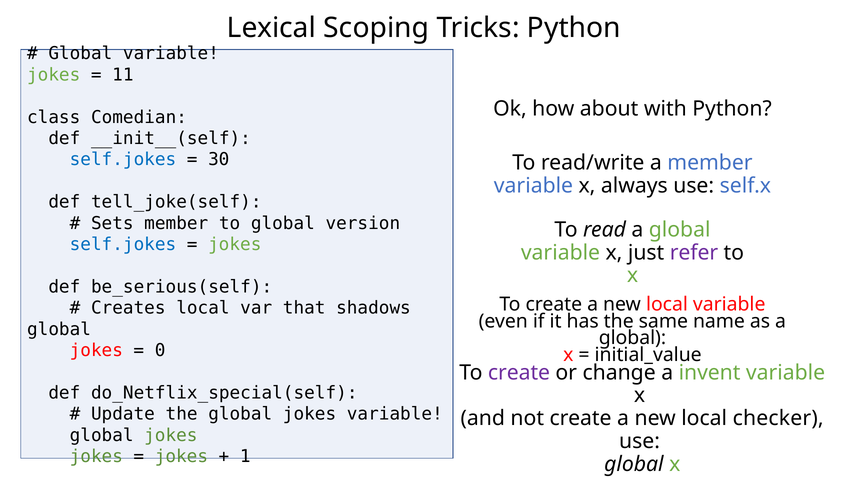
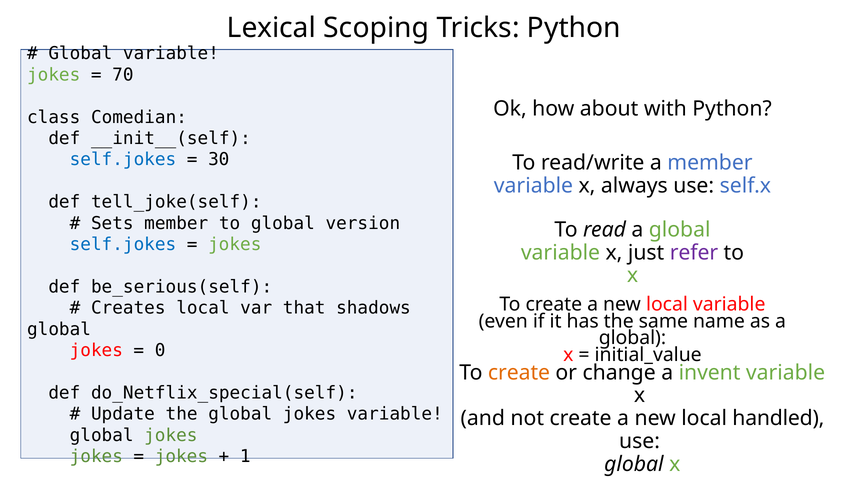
11: 11 -> 70 (123, 75)
create colour: purple -> orange (519, 373)
checker: checker -> handled (778, 418)
